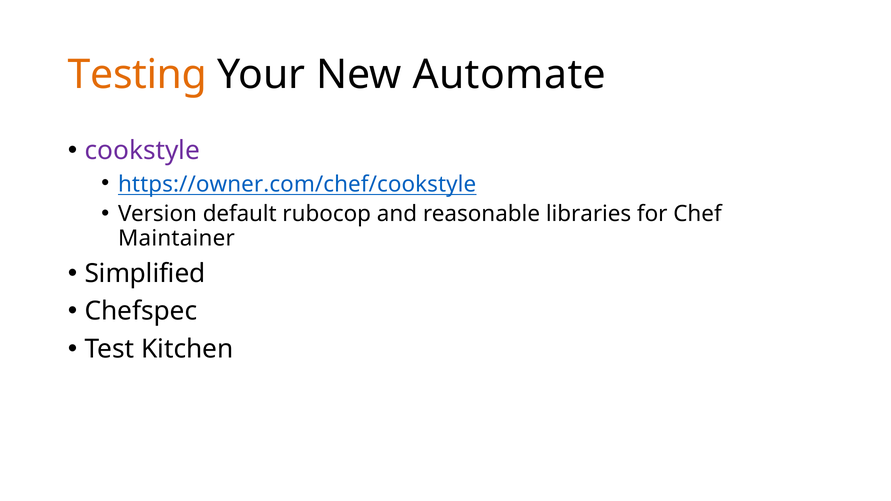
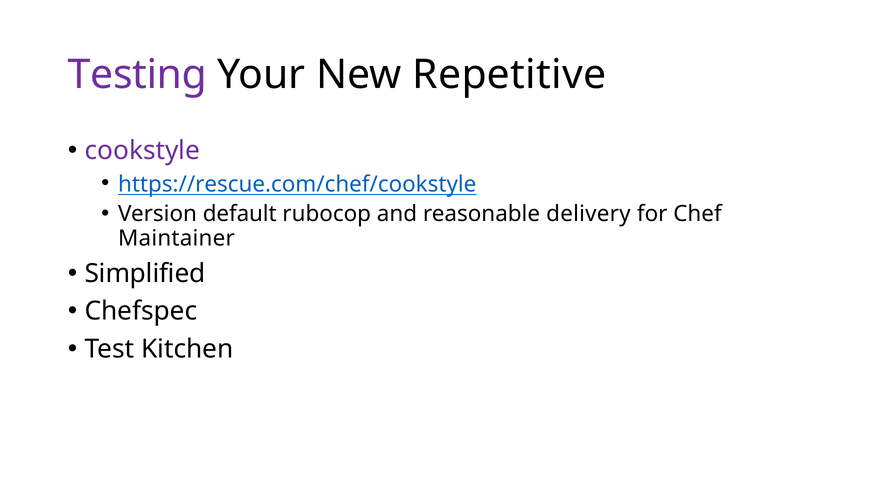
Testing colour: orange -> purple (137, 75)
Automate: Automate -> Repetitive (509, 75)
https://owner.com/chef/cookstyle: https://owner.com/chef/cookstyle -> https://rescue.com/chef/cookstyle (297, 184)
libraries: libraries -> delivery (588, 214)
